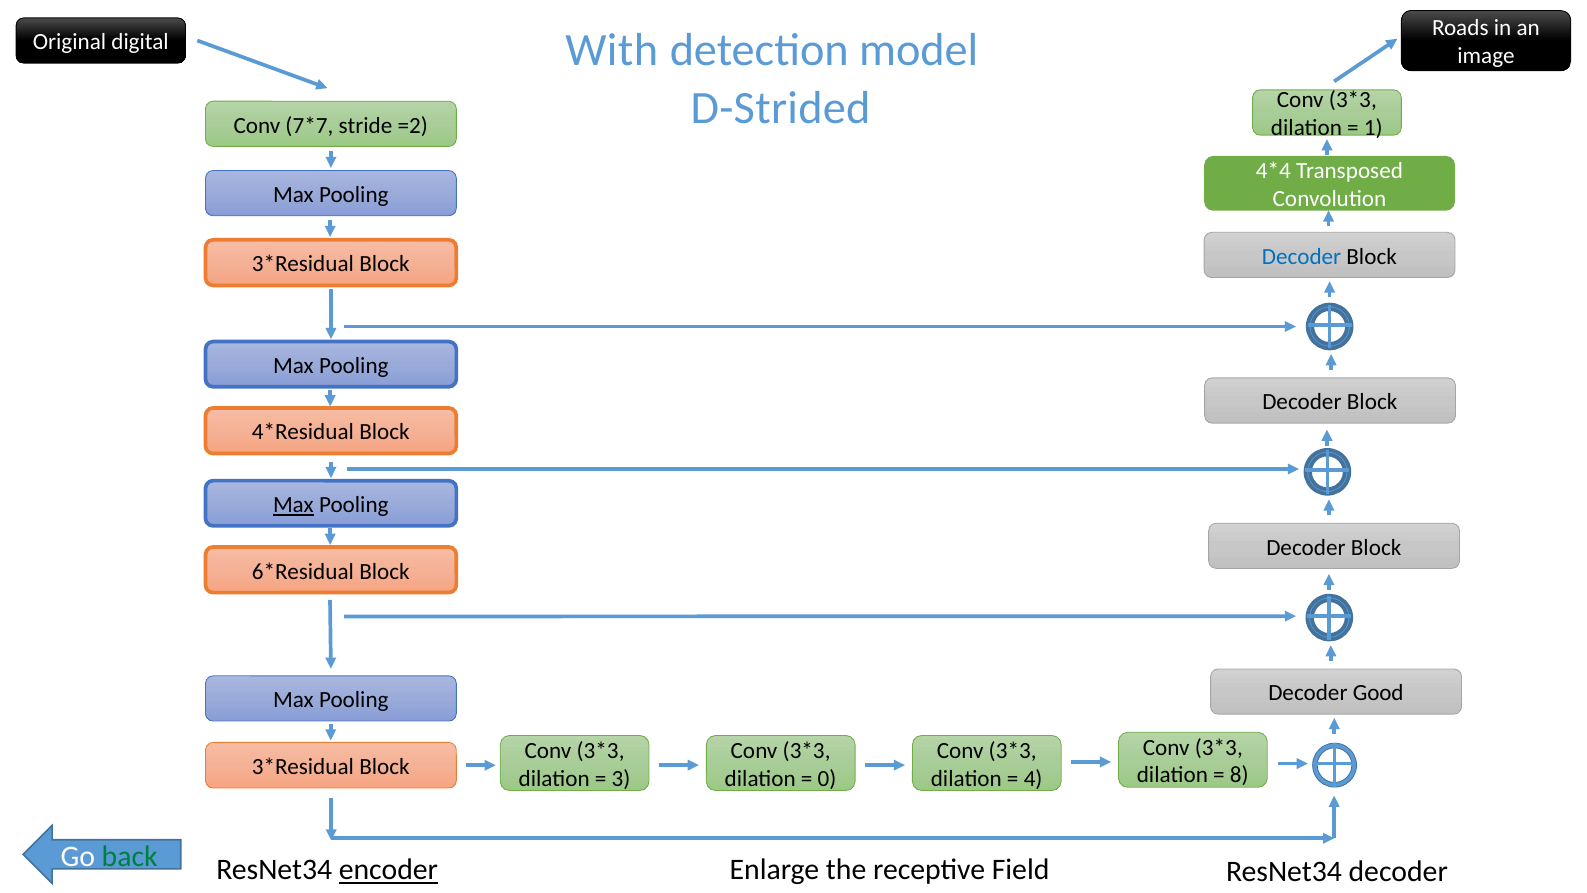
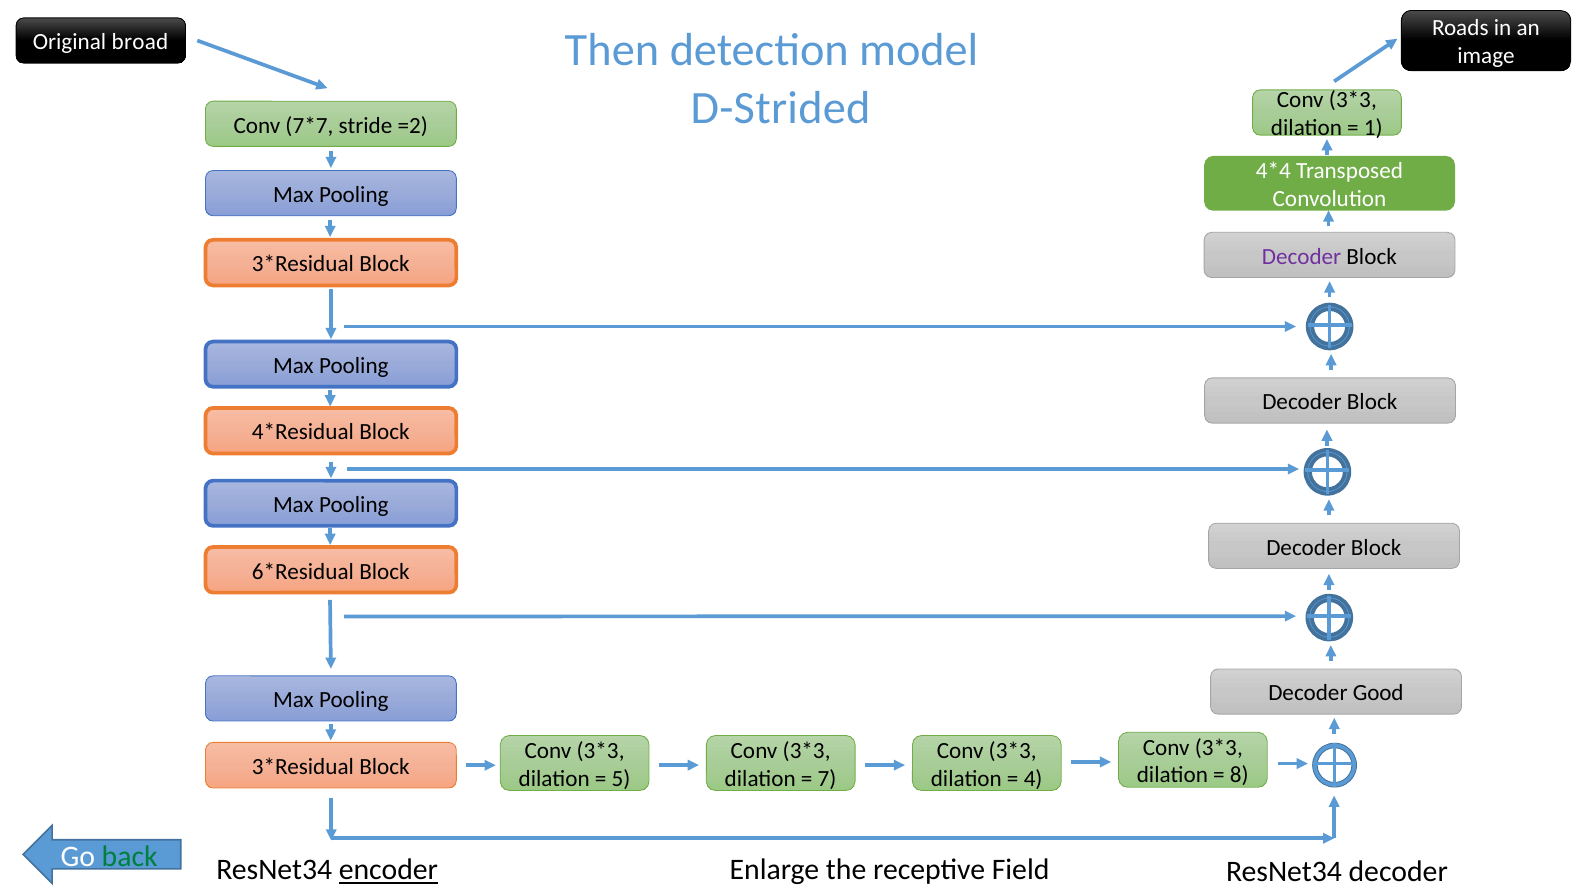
With: With -> Then (612, 50)
digital: digital -> broad (140, 42)
Decoder colour: blue -> purple (1302, 256)
Max underline: present -> none (293, 505)
3: 3 -> 5 (621, 778)
0: 0 -> 7 (827, 778)
